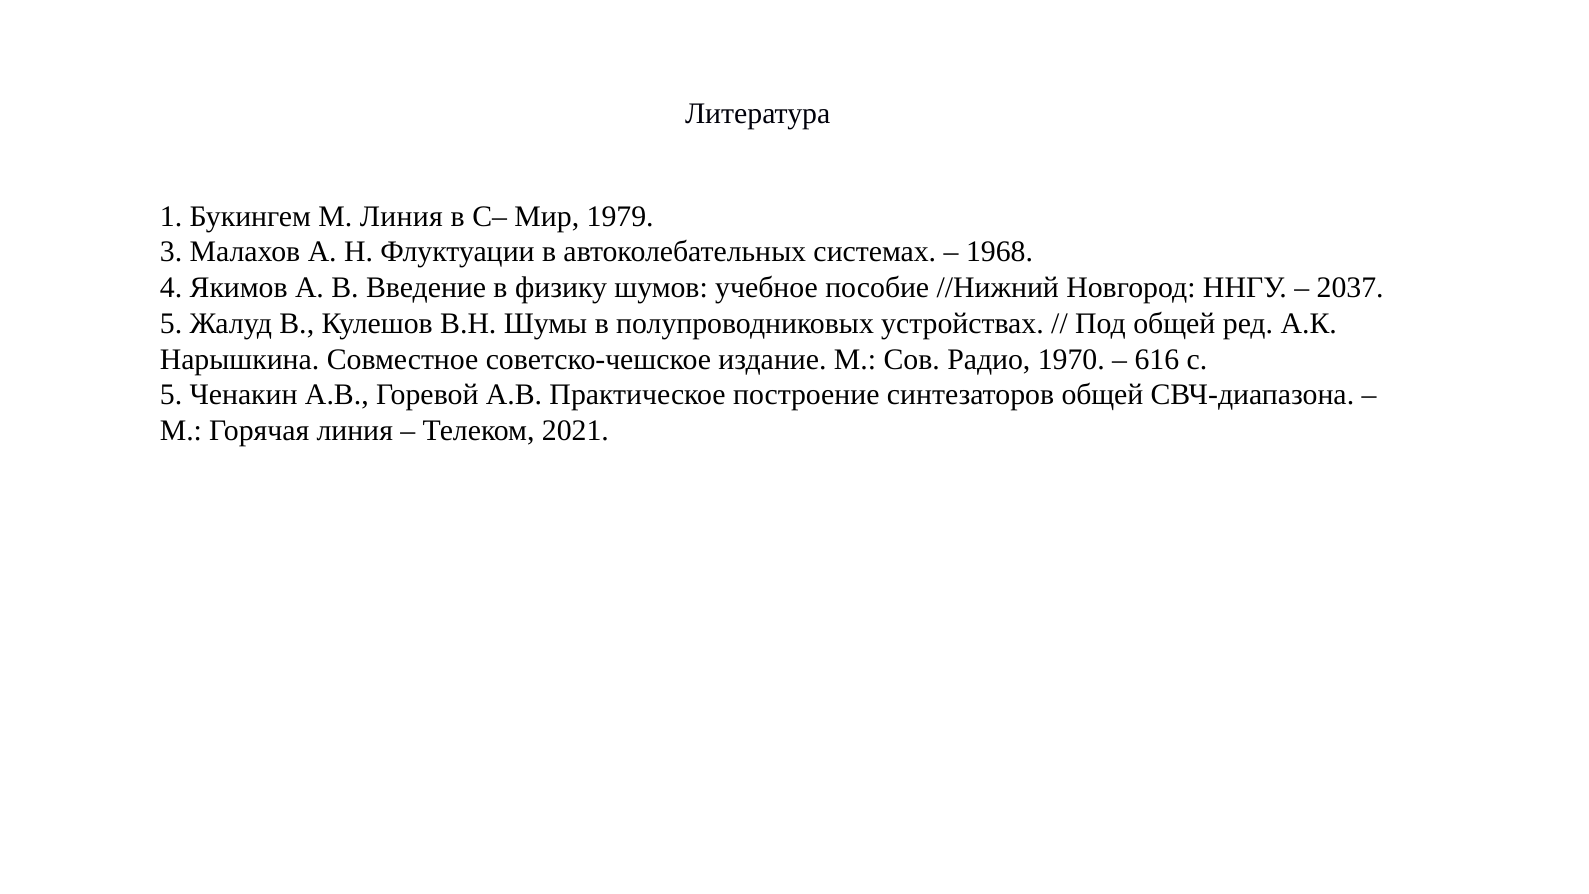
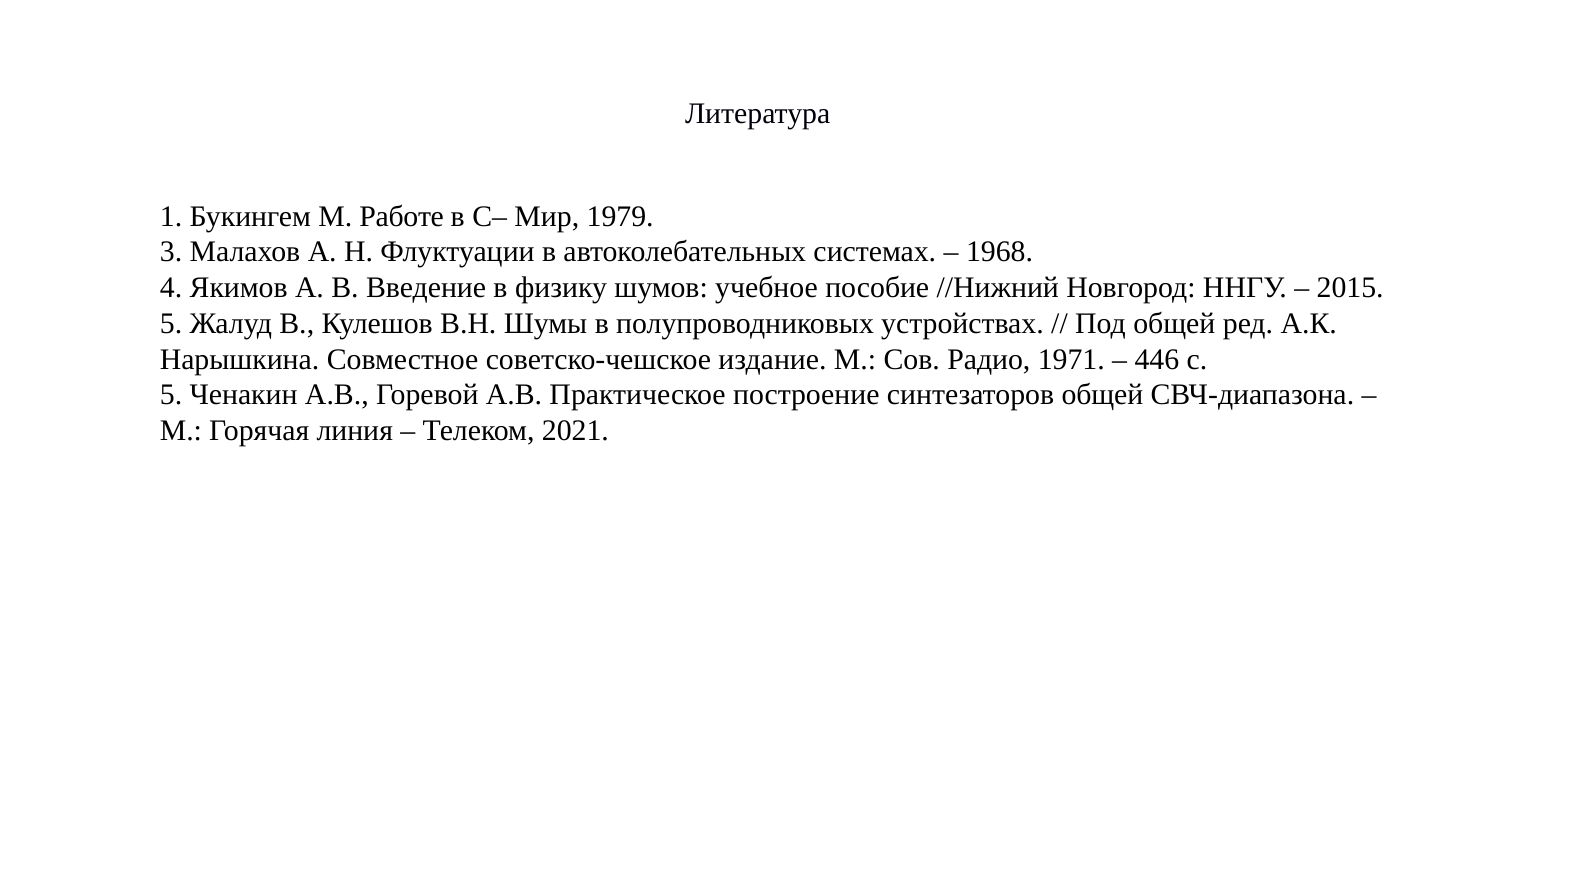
М Линия: Линия -> Работе (402, 216)
2037: 2037 -> 2015 (1350, 288)
1970: 1970 -> 1971 (1071, 359)
616: 616 -> 446 (1157, 359)
